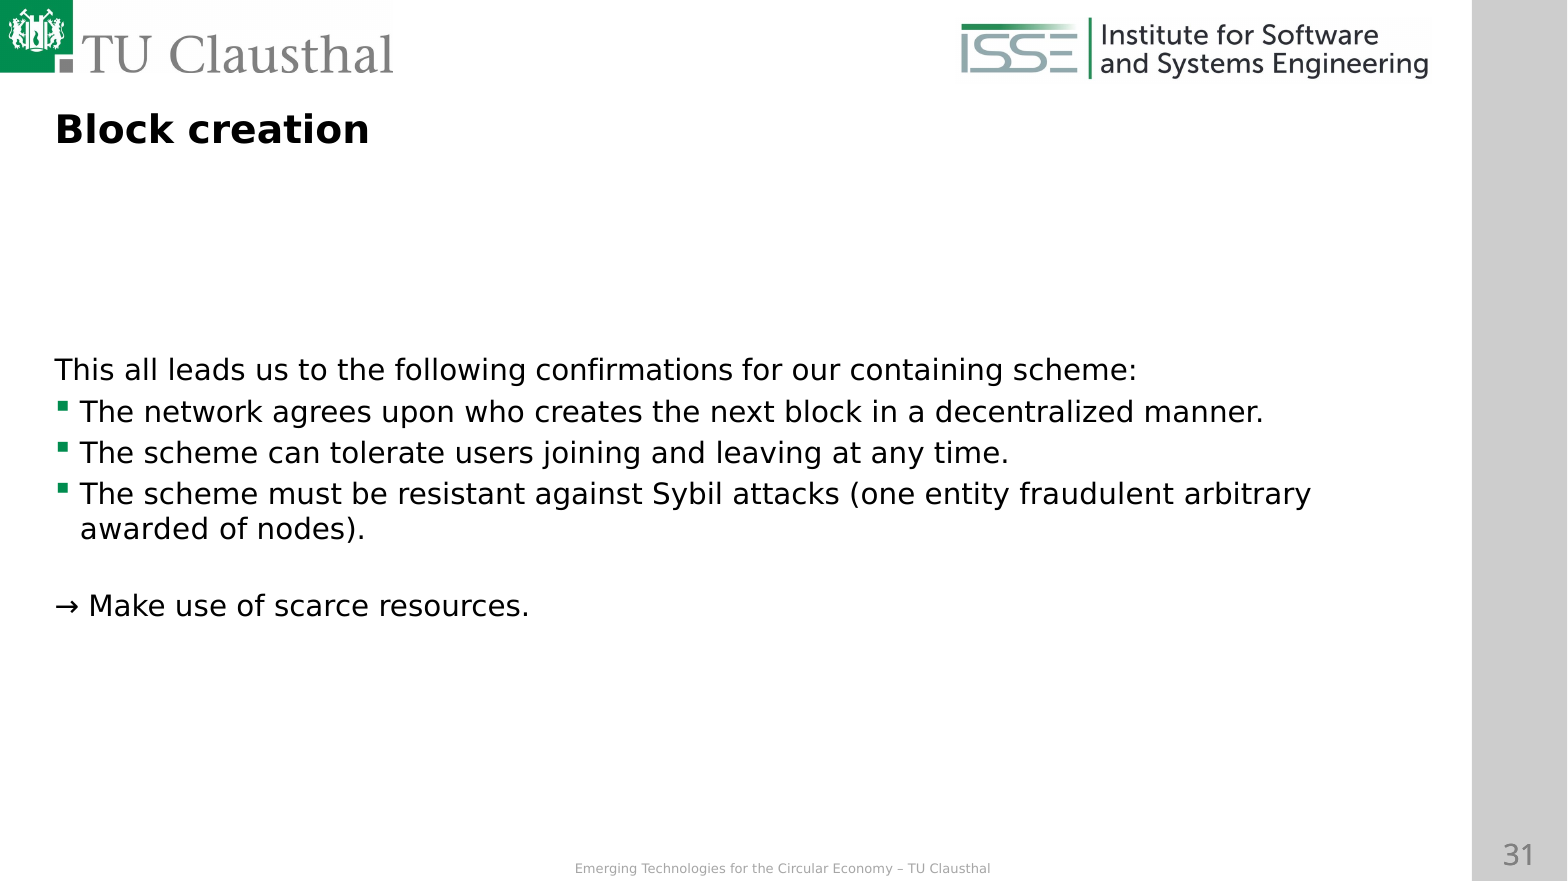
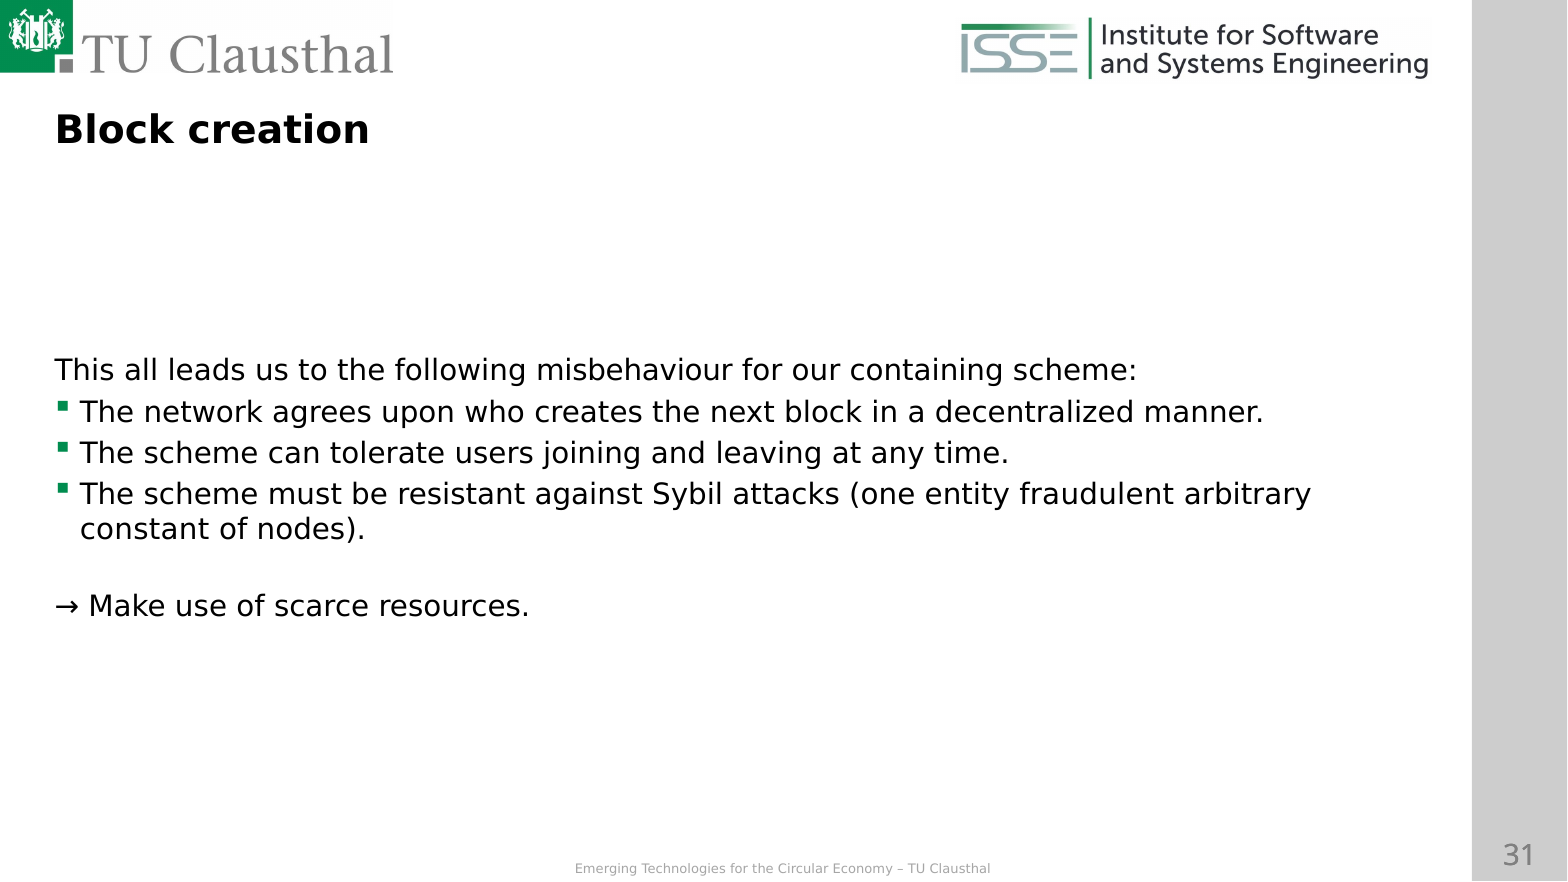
confirmations: confirmations -> misbehaviour (634, 371)
awarded: awarded -> constant (145, 530)
